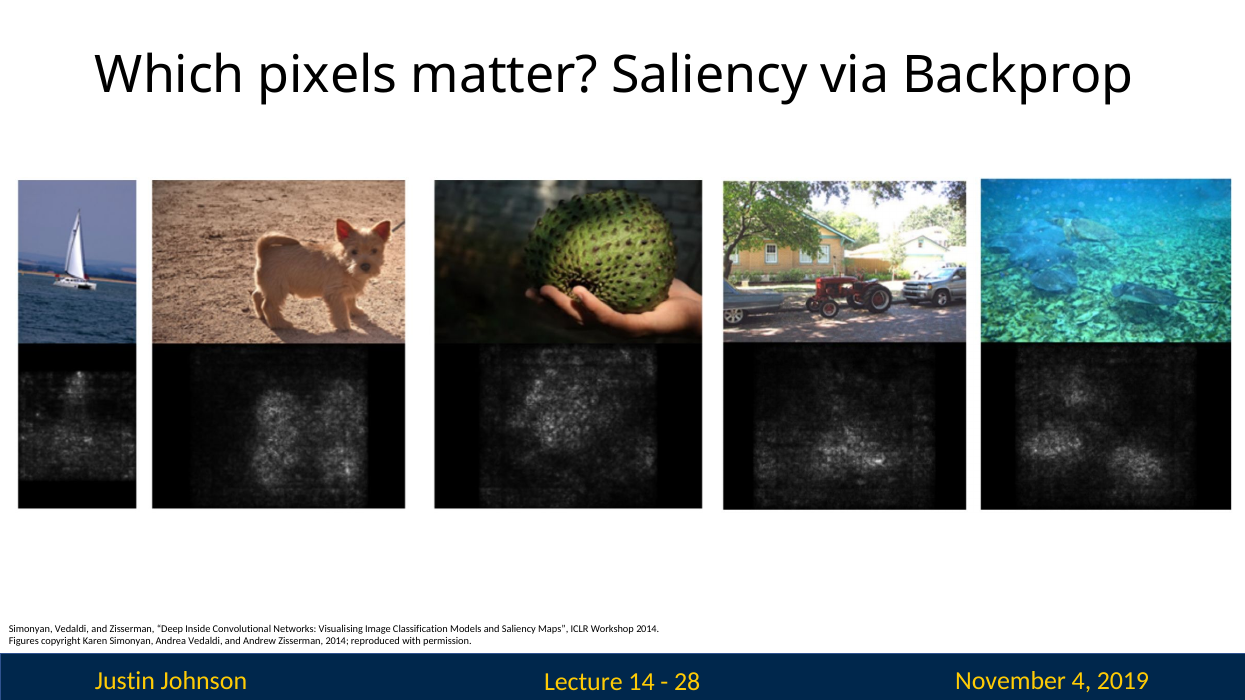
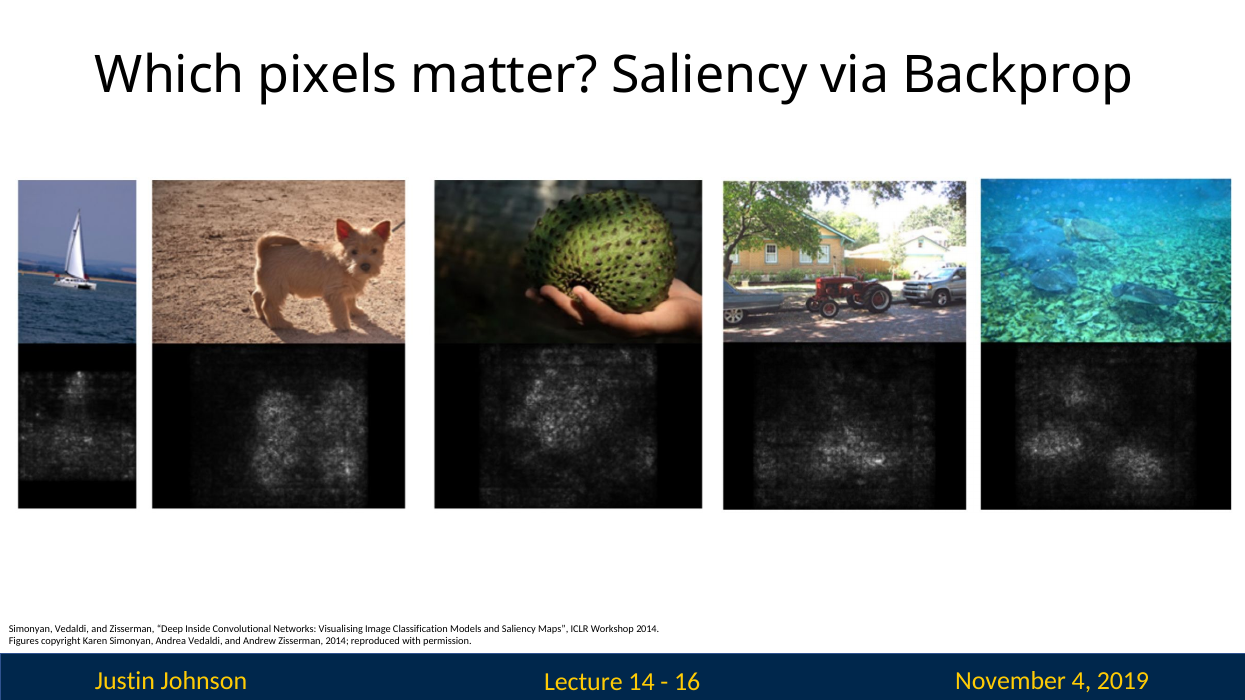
28: 28 -> 16 (687, 682)
